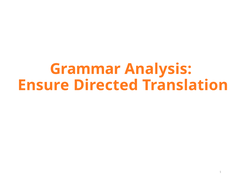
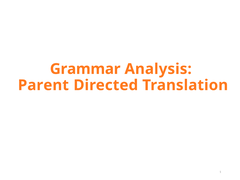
Ensure: Ensure -> Parent (43, 85)
